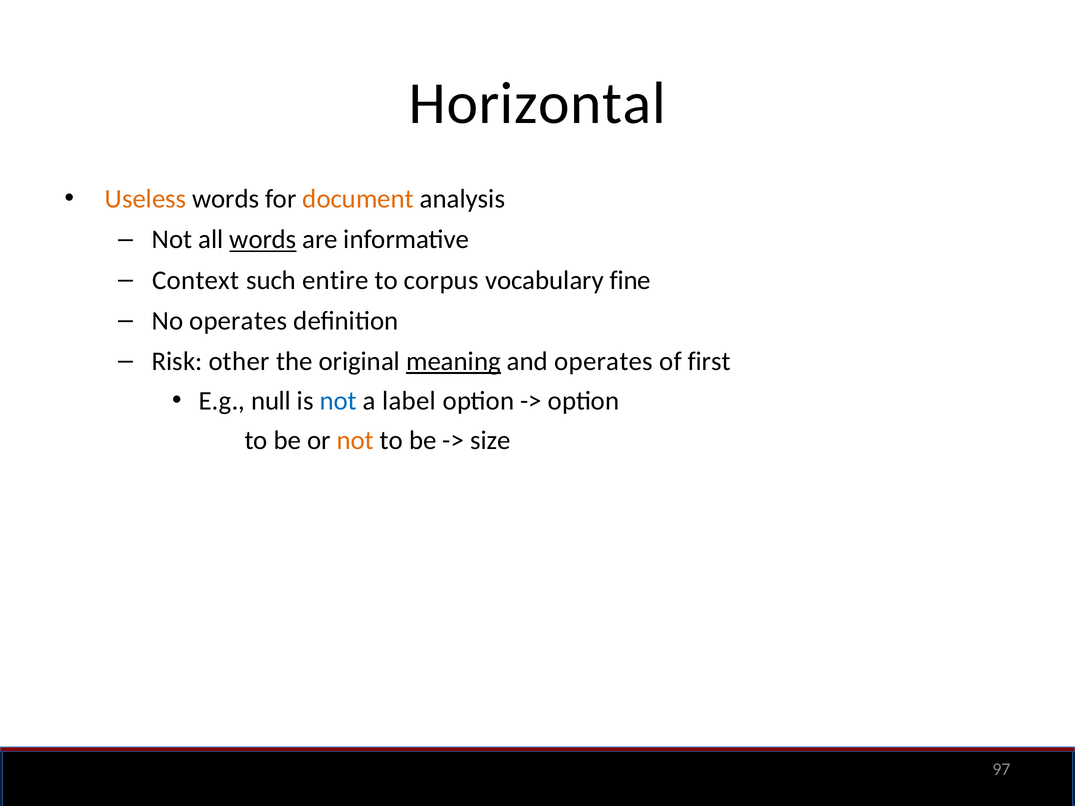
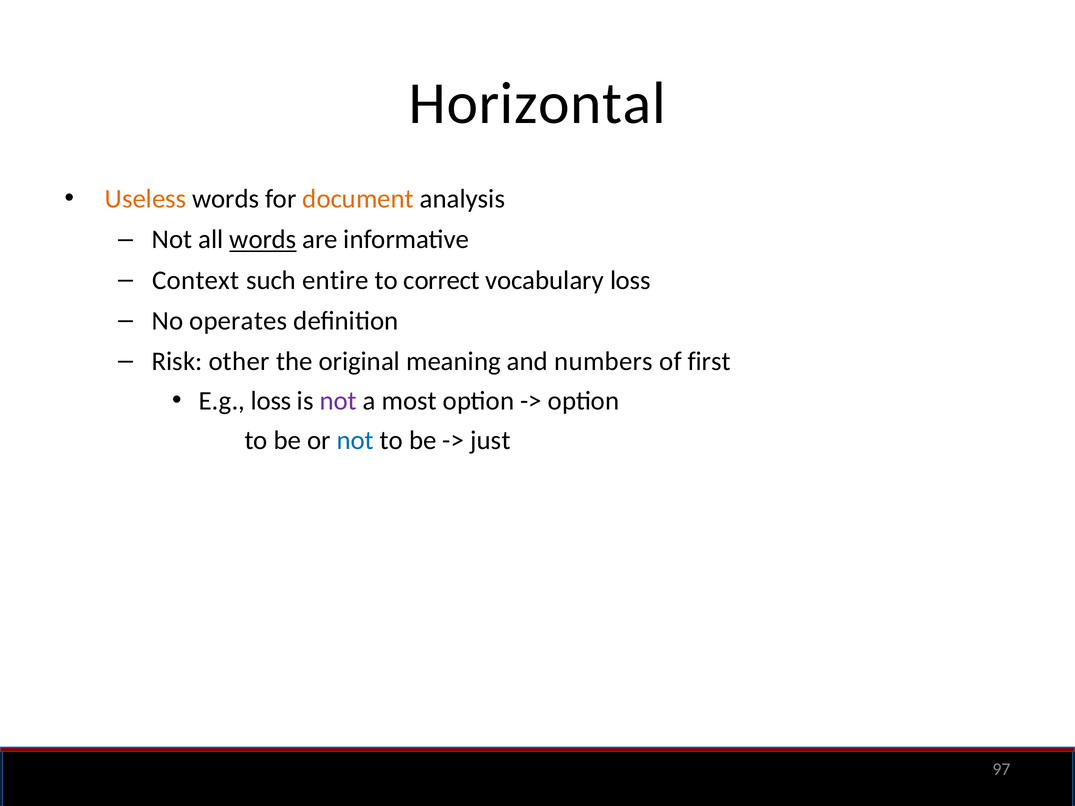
corpus: corpus -> correct (442, 280)
vocabulary fine: fine -> loss (630, 280)
meaning underline: present -> none (453, 362)
and operates: operates -> numbers (604, 362)
E.g null: null -> loss (271, 401)
not colour: blue -> purple (338, 401)
label: label -> most (409, 401)
not colour: orange -> blue (355, 440)
size: size -> just (490, 440)
